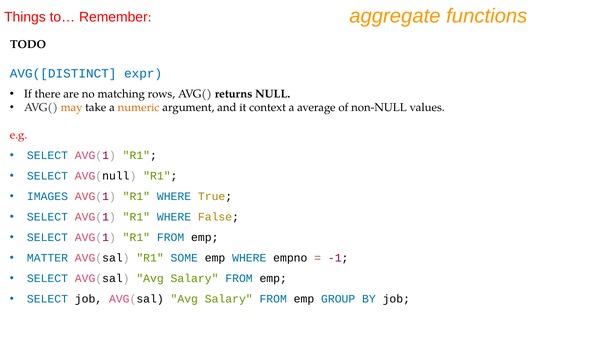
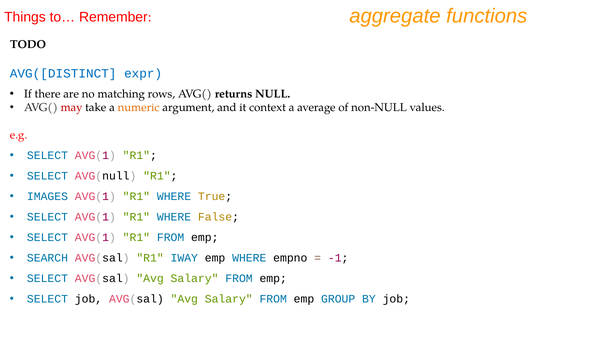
may colour: orange -> red (72, 108)
MATTER: MATTER -> SEARCH (47, 258)
SOME: SOME -> IWAY (184, 258)
